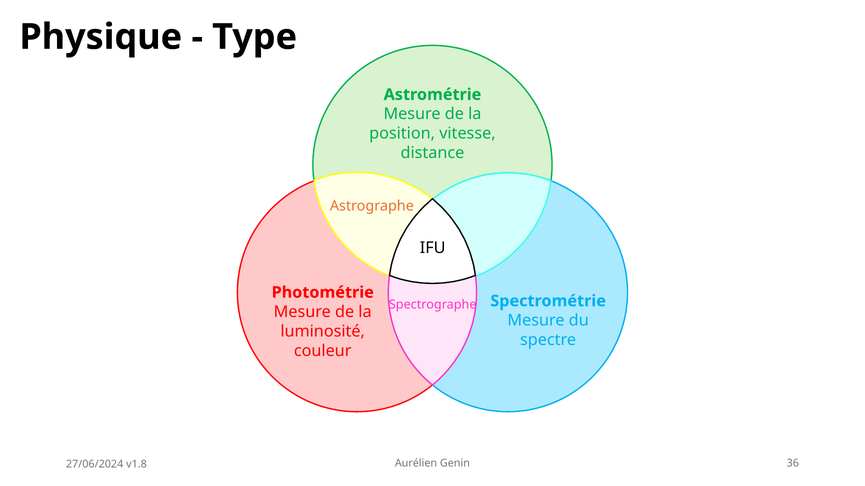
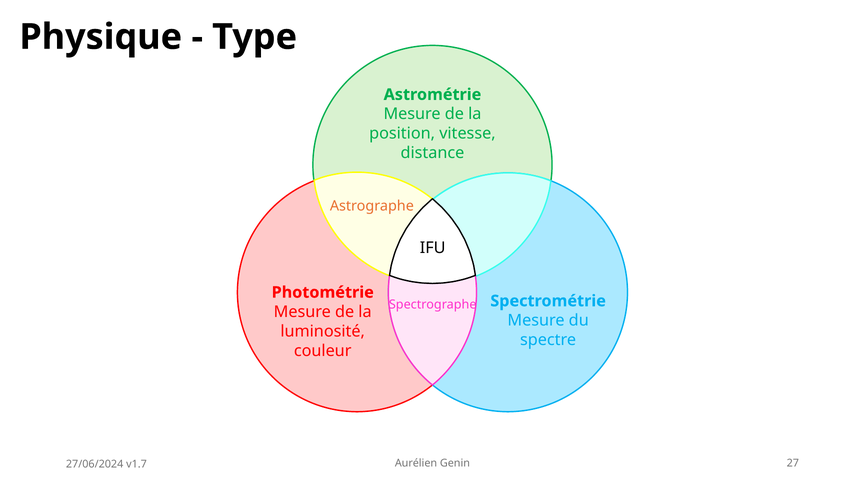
36: 36 -> 27 (793, 464)
v1.8: v1.8 -> v1.7 (137, 465)
